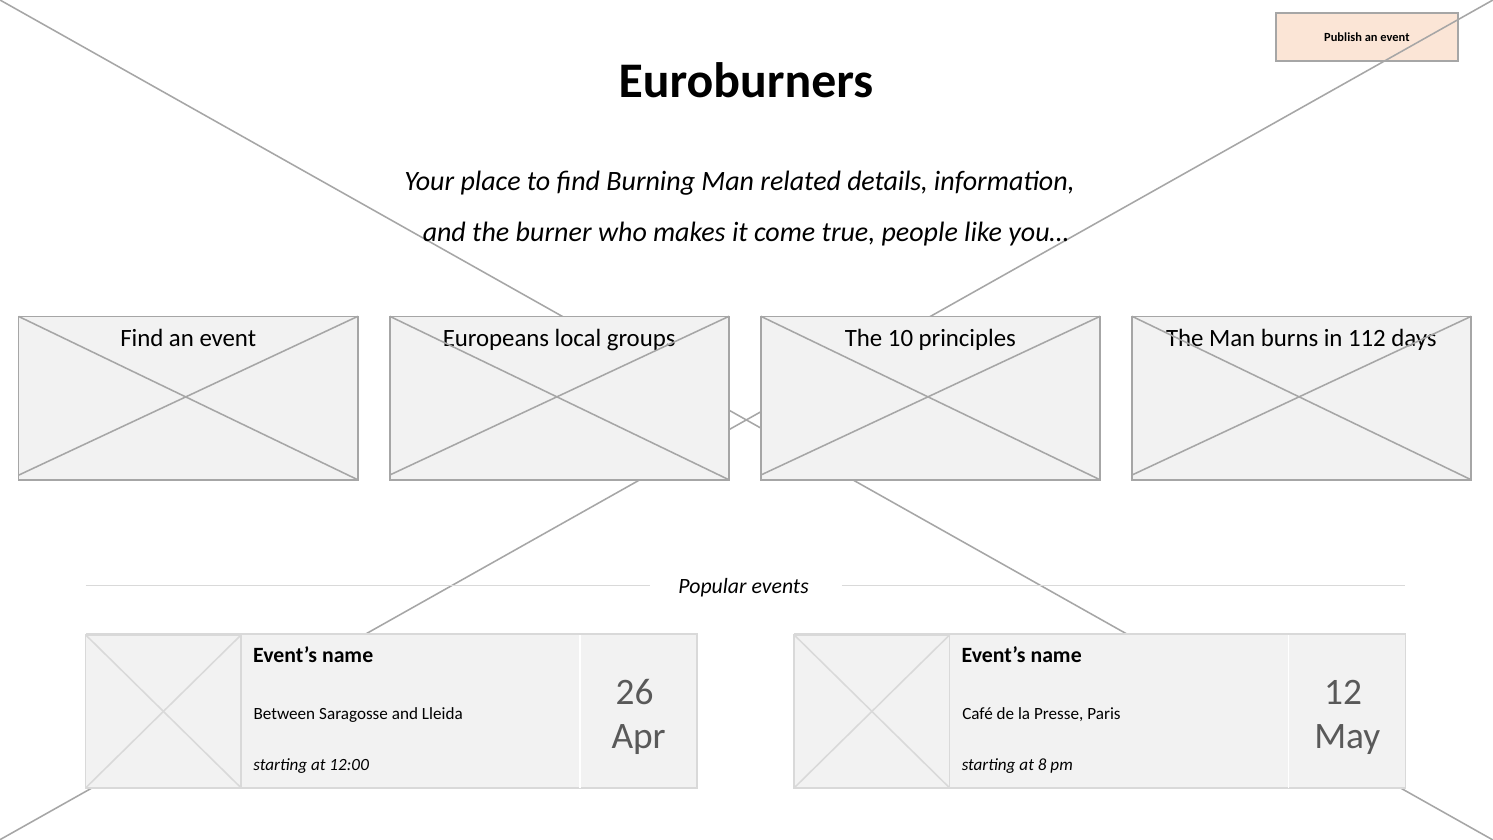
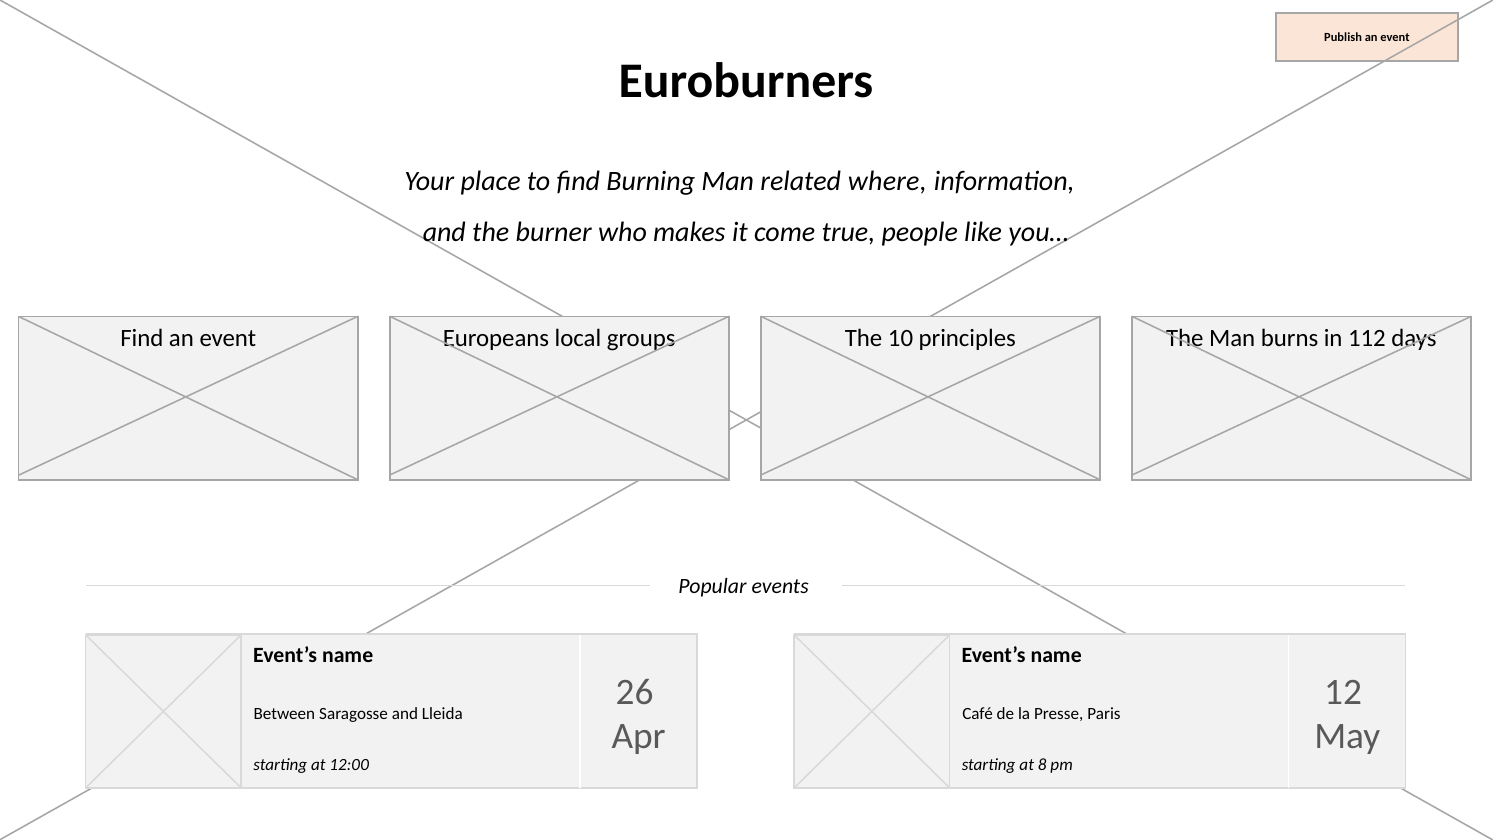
details: details -> where (887, 182)
